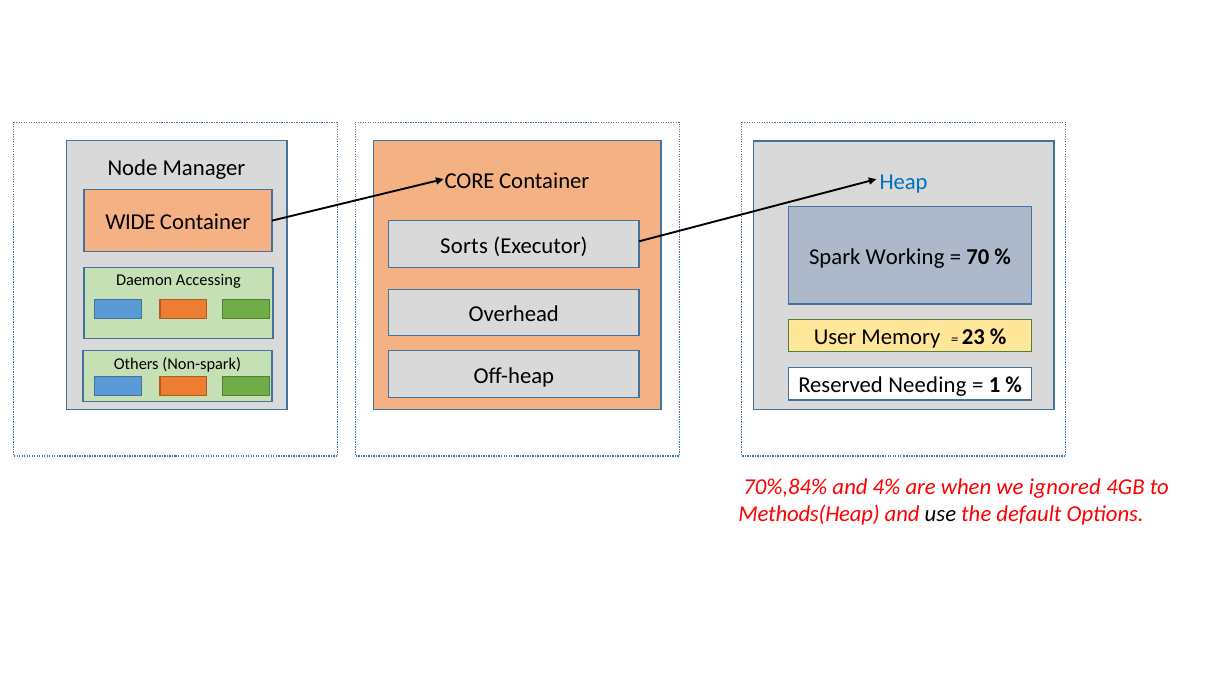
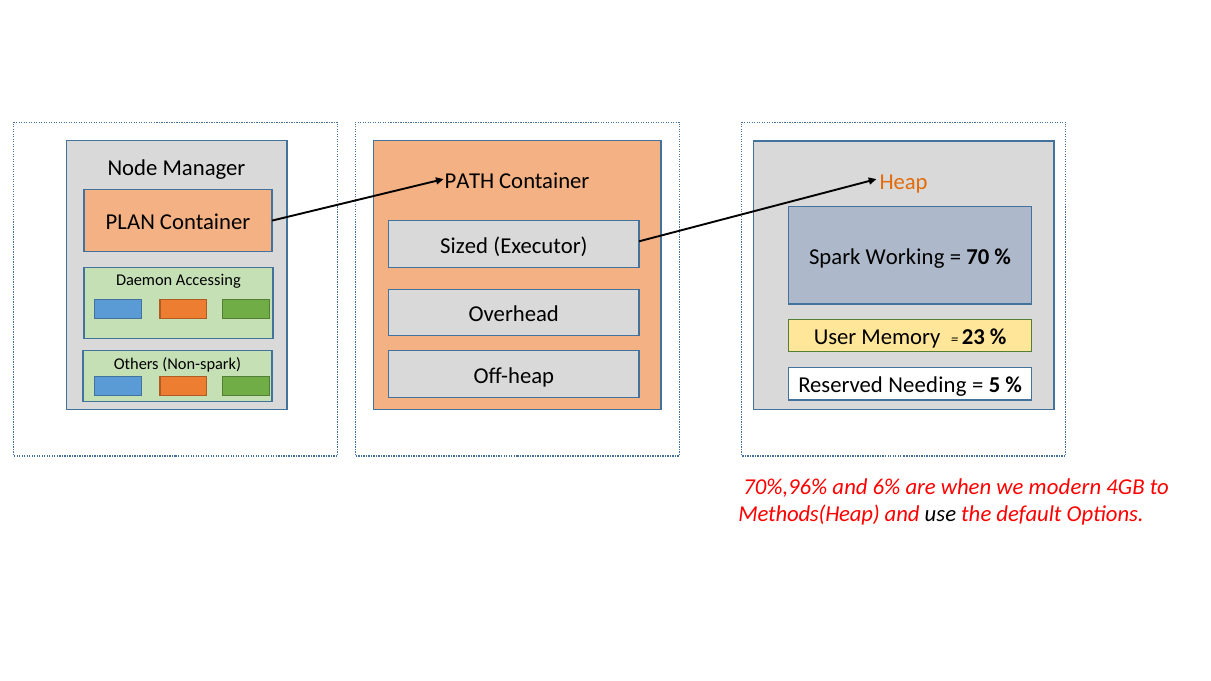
CORE: CORE -> PATH (470, 181)
Heap colour: blue -> orange (904, 182)
WIDE: WIDE -> PLAN (130, 222)
Sorts: Sorts -> Sized (464, 246)
1: 1 -> 5 (995, 386)
70%,84%: 70%,84% -> 70%,96% (785, 487)
4%: 4% -> 6% (887, 487)
ignored: ignored -> modern (1065, 487)
